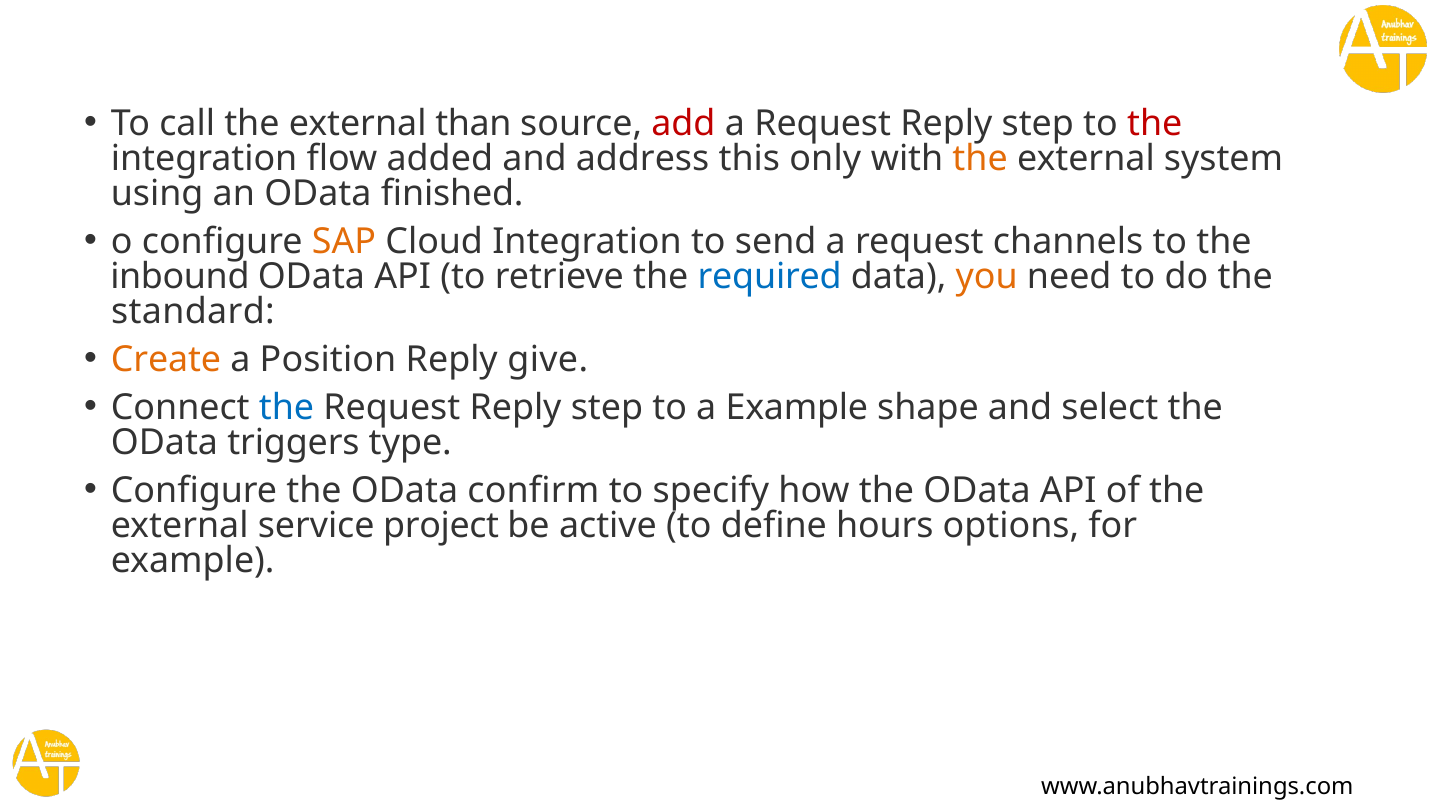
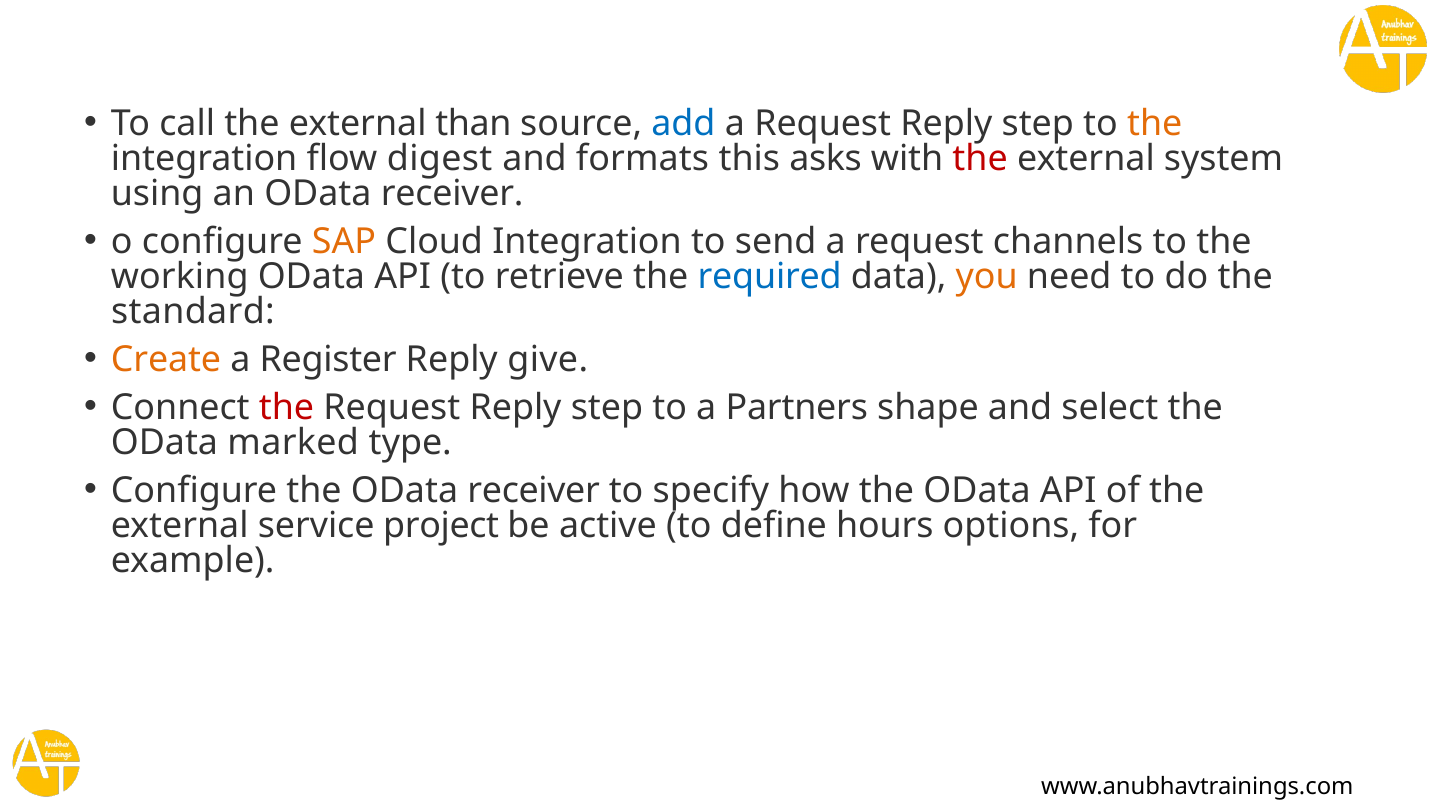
add colour: red -> blue (683, 124)
the colour: red -> orange (1155, 124)
added: added -> digest (440, 159)
address: address -> formats (642, 159)
only: only -> asks (826, 159)
the colour: orange -> red (980, 159)
an OData finished: finished -> receiver (452, 193)
inbound: inbound -> working (180, 276)
Position: Position -> Register (328, 359)
the colour: blue -> red (287, 408)
a Example: Example -> Partners (797, 408)
triggers: triggers -> marked (293, 442)
the OData confirm: confirm -> receiver (534, 491)
